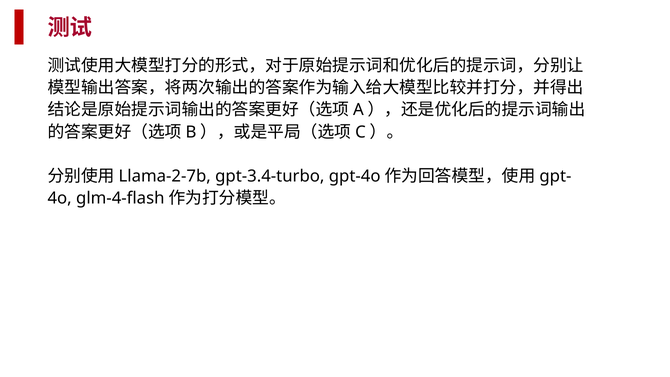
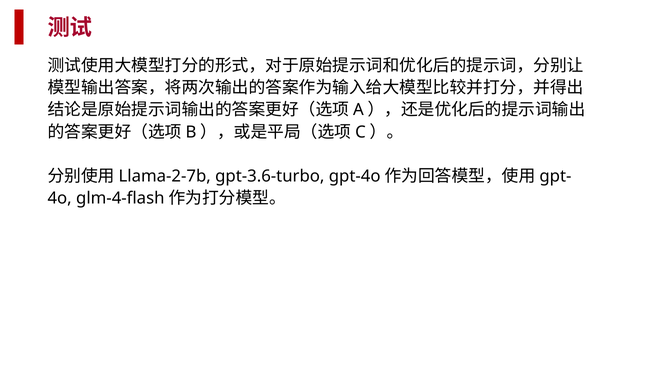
gpt-3.4-turbo: gpt-3.4-turbo -> gpt-3.6-turbo (270, 176)
